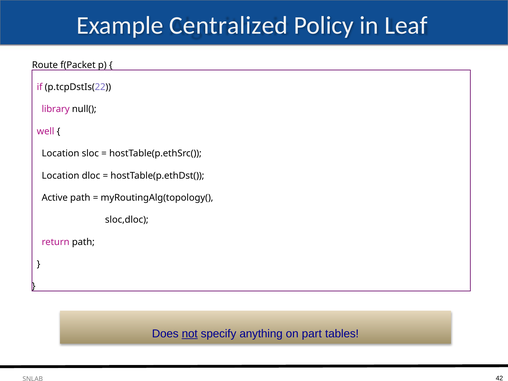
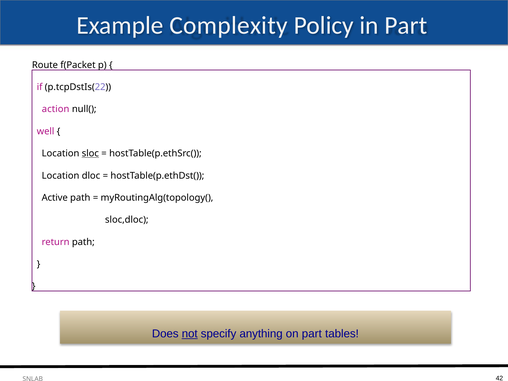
Centralized: Centralized -> Complexity (229, 26)
in Leaf: Leaf -> Part (406, 26)
library: library -> action (56, 109)
sloc underline: none -> present (90, 153)
